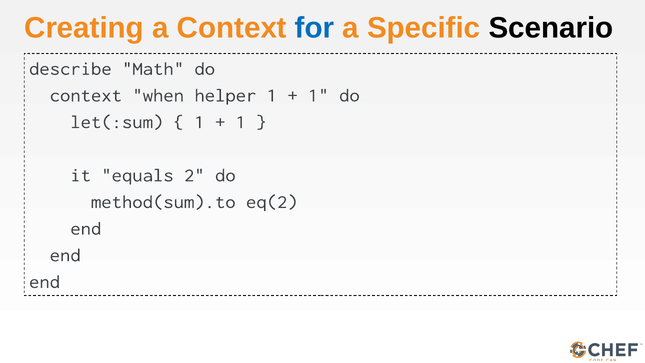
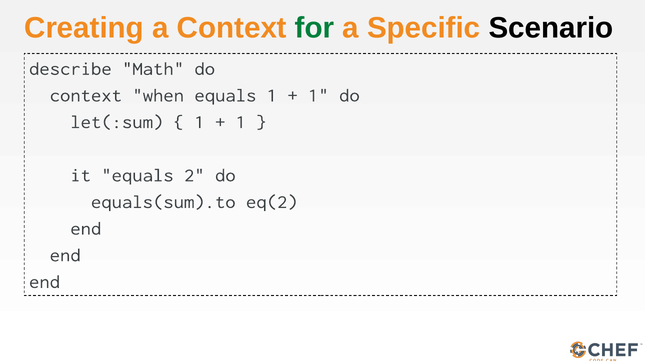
for colour: blue -> green (315, 28)
when helper: helper -> equals (225, 95)
method(sum).to: method(sum).to -> equals(sum).to (163, 202)
